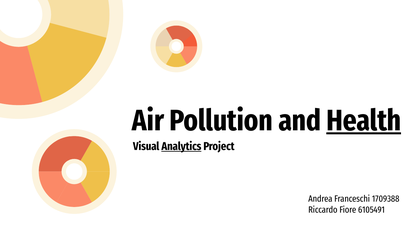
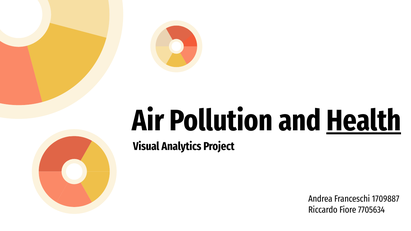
Analytics underline: present -> none (181, 146)
1709388: 1709388 -> 1709887 (386, 199)
6105491: 6105491 -> 7705634 (371, 210)
